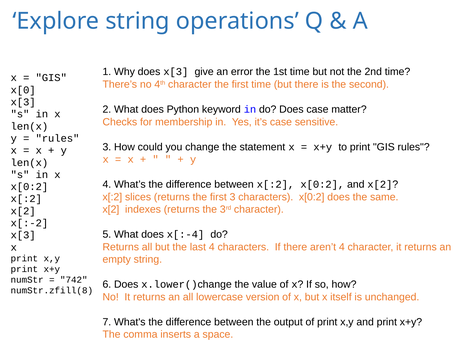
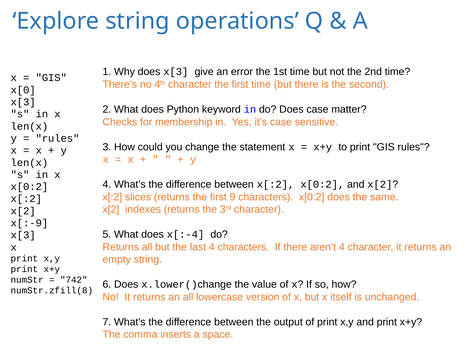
first 3: 3 -> 9 (233, 197)
x[:-2: x[:-2 -> x[:-9 (29, 223)
